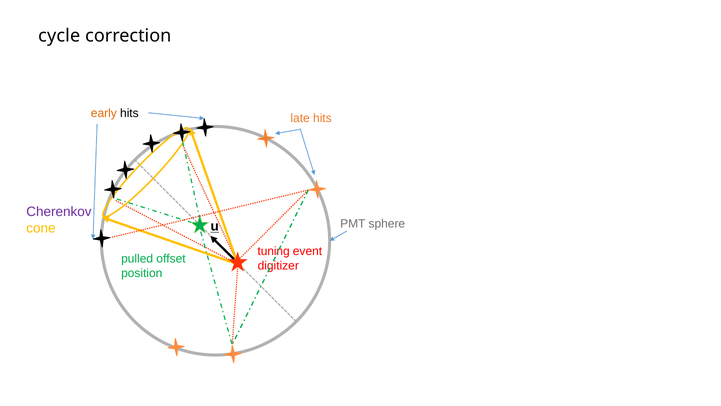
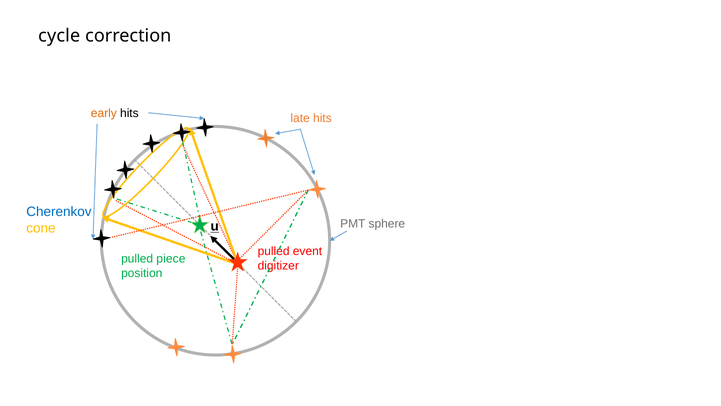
Cherenkov colour: purple -> blue (59, 212)
tuning: tuning -> pulled (274, 251)
offset: offset -> piece (171, 258)
